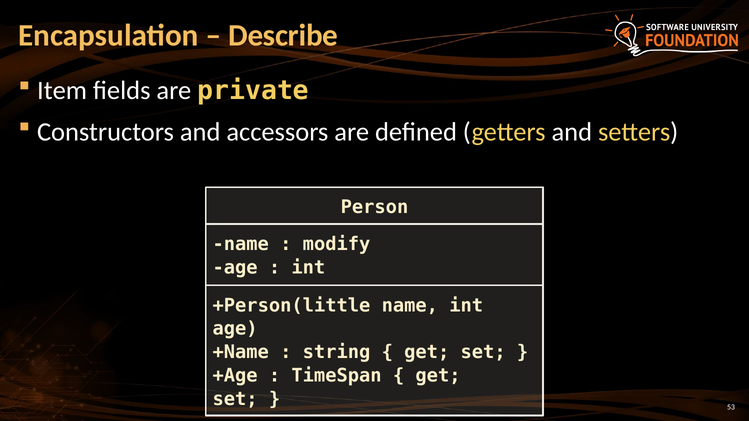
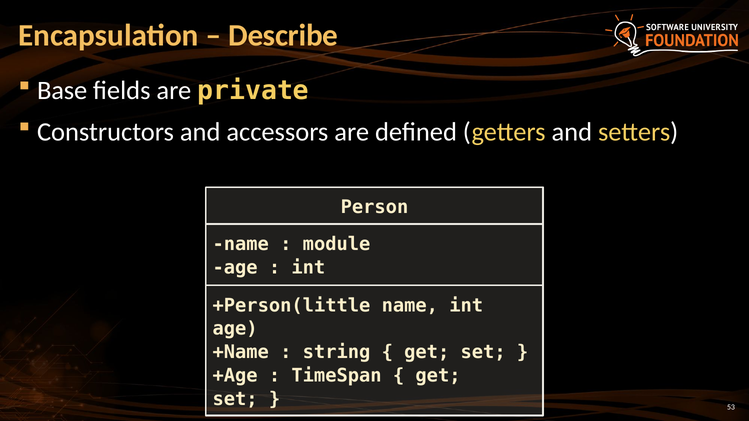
Item: Item -> Base (62, 91)
modify: modify -> module (337, 244)
